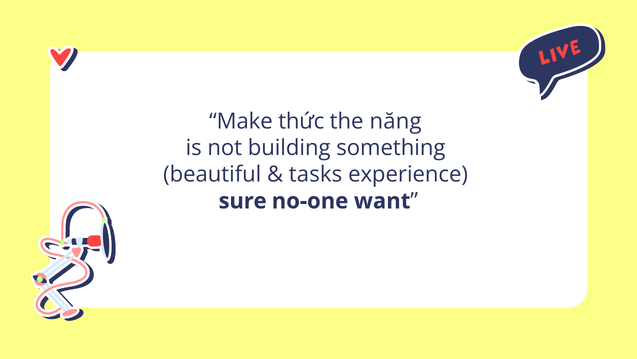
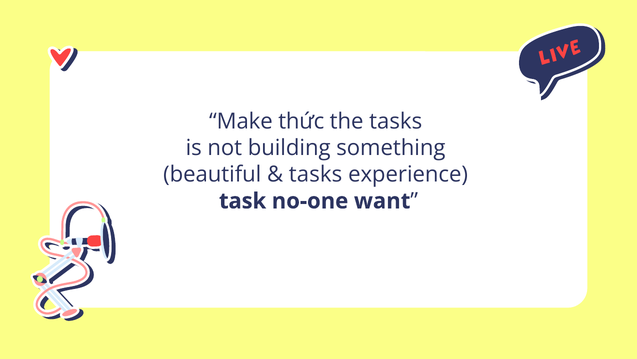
the năng: năng -> tasks (396, 121)
sure: sure -> task (243, 201)
